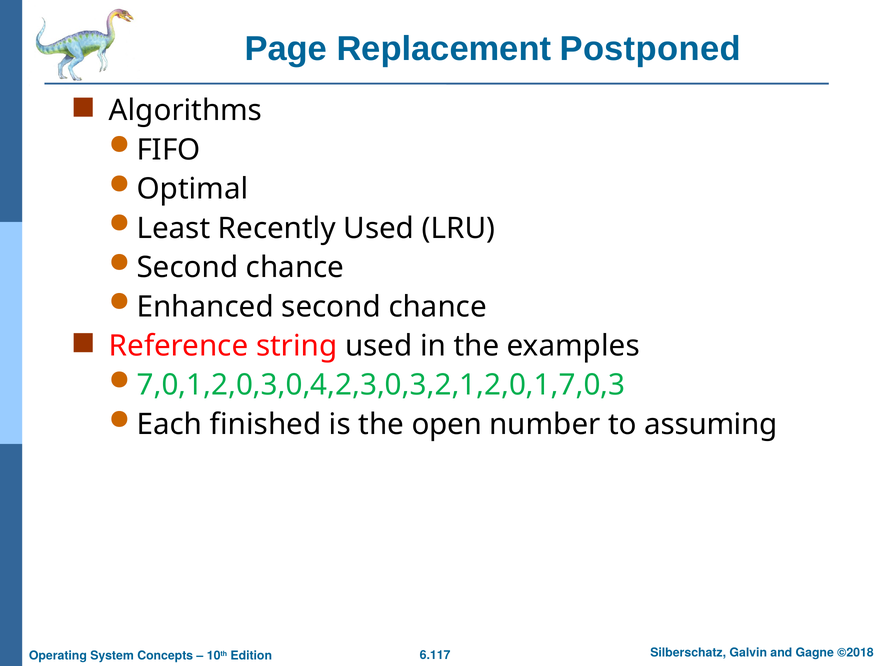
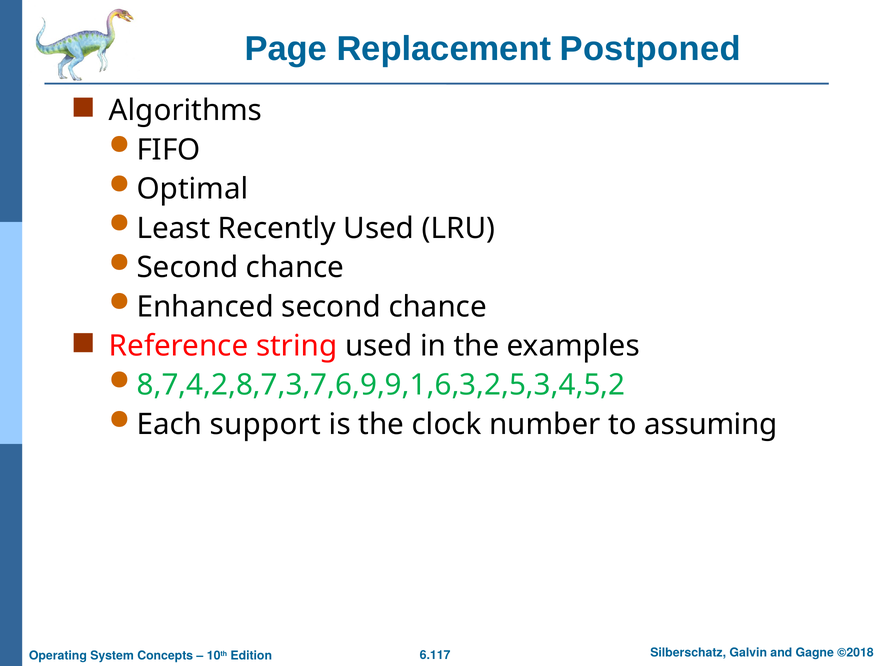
7,0,1,2,0,3,0,4,2,3,0,3,2,1,2,0,1,7,0,3: 7,0,1,2,0,3,0,4,2,3,0,3,2,1,2,0,1,7,0,3 -> 8,7,4,2,8,7,3,7,6,9,9,1,6,3,2,5,3,4,5,2 (381, 385)
finished: finished -> support (266, 424)
open: open -> clock (447, 424)
